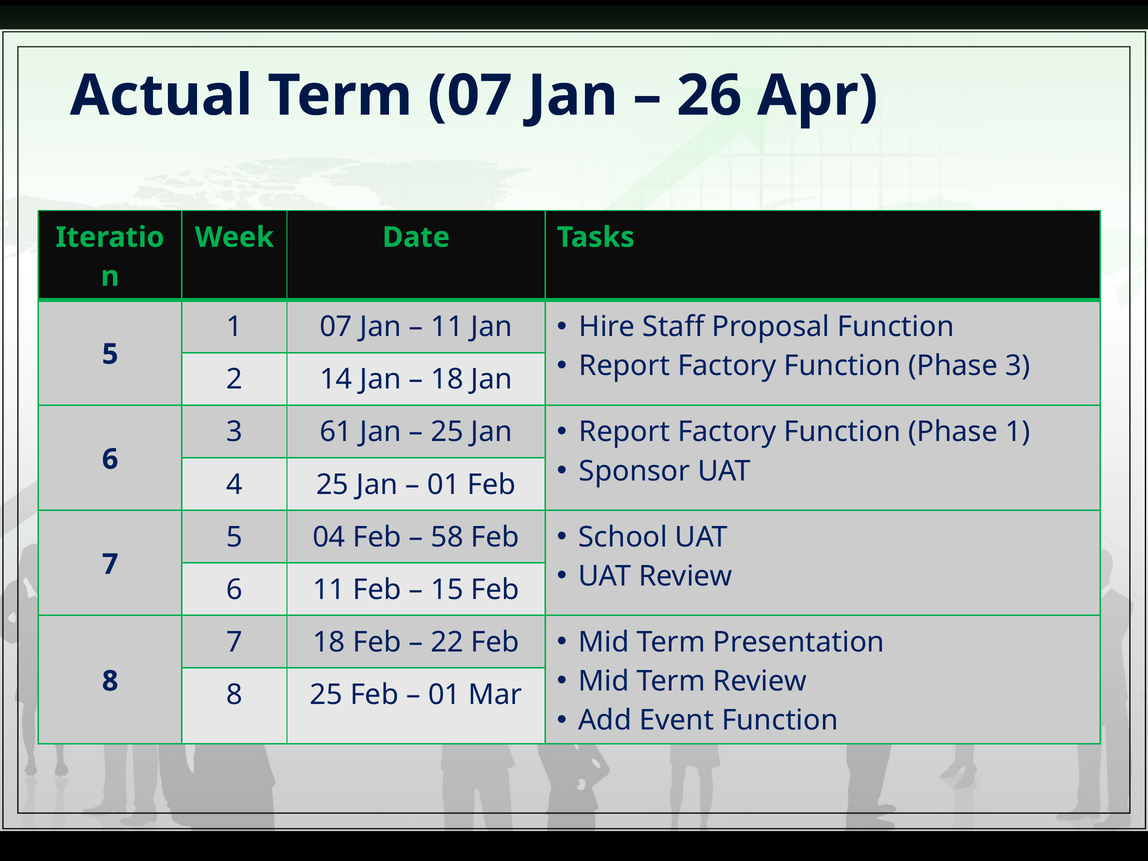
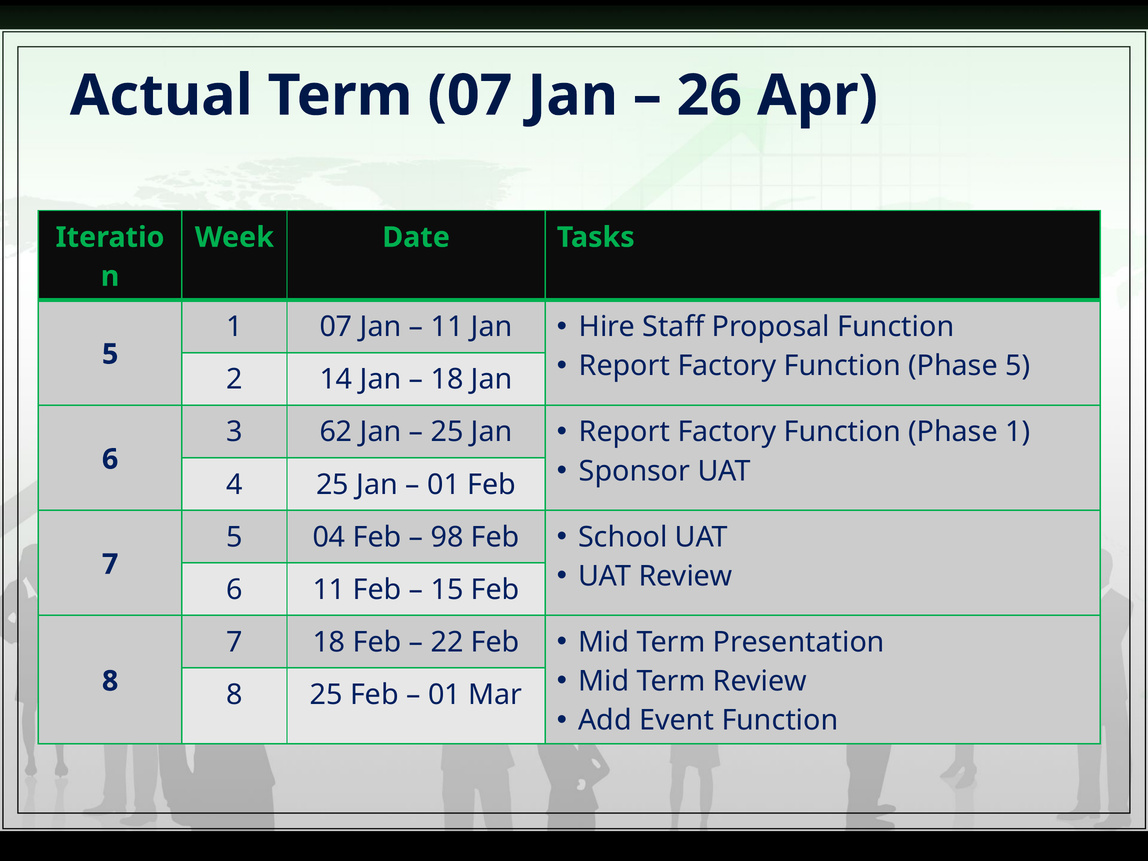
Phase 3: 3 -> 5 (1018, 366)
61: 61 -> 62 (336, 432)
58: 58 -> 98 (447, 537)
